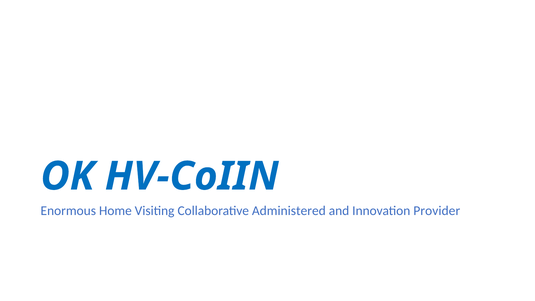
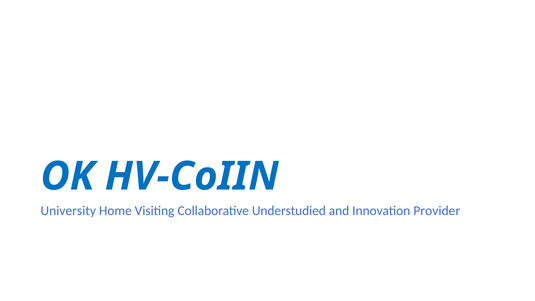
Enormous: Enormous -> University (68, 211)
Administered: Administered -> Understudied (289, 211)
